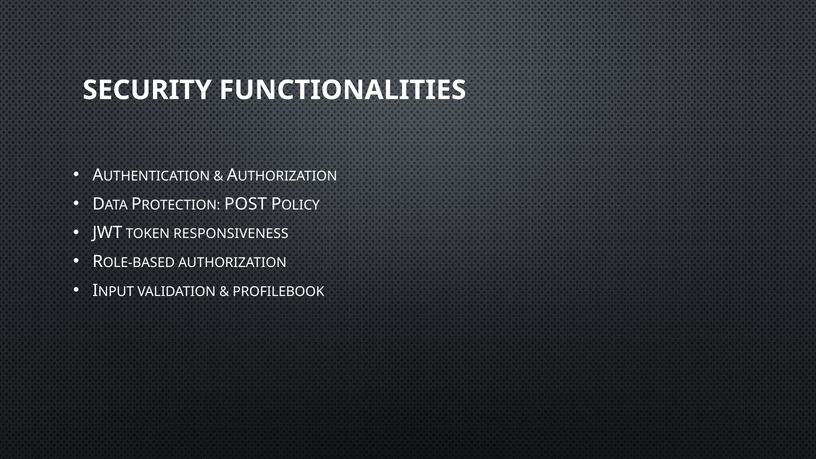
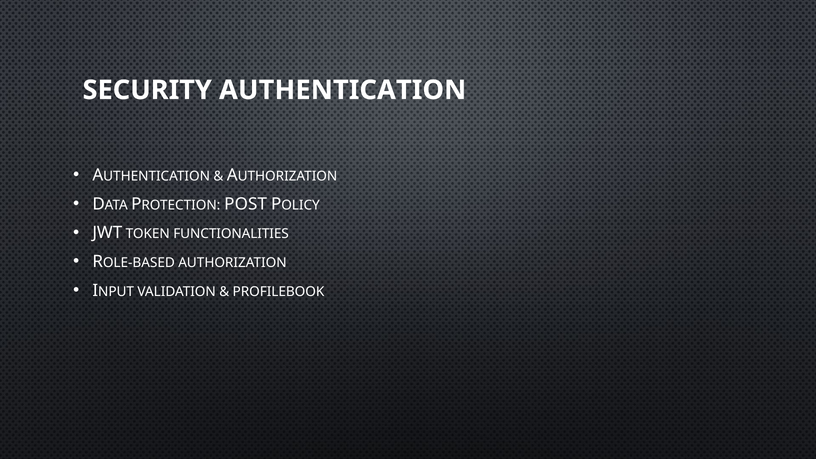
FUNCTIONALITIES: FUNCTIONALITIES -> AUTHENTICATION (343, 90)
RESPONSIVENESS: RESPONSIVENESS -> FUNCTIONALITIES (231, 234)
